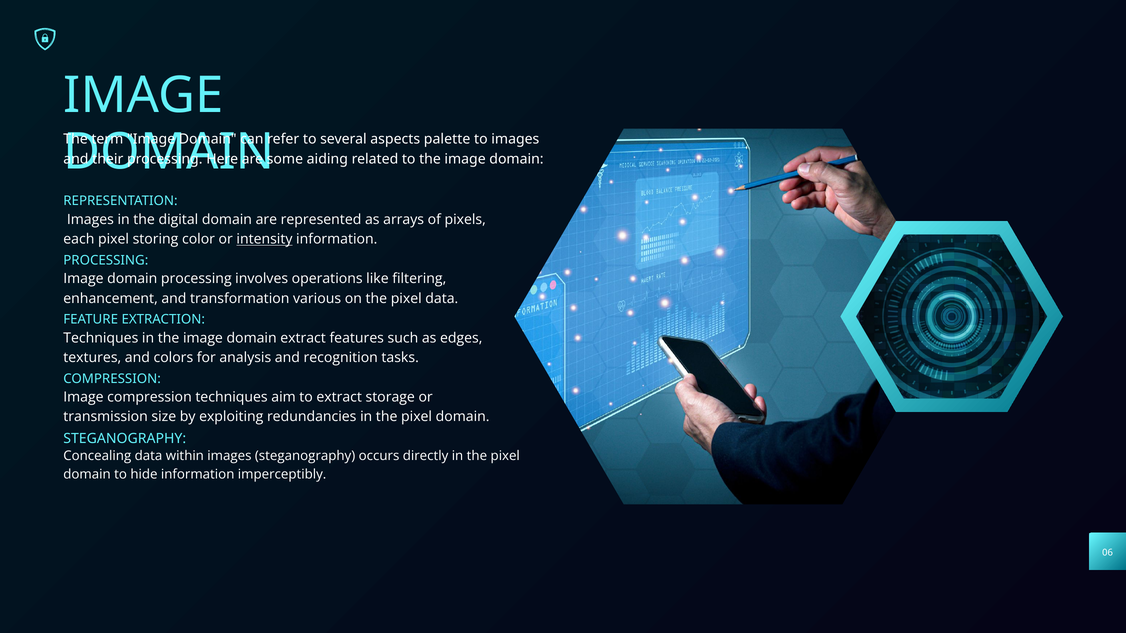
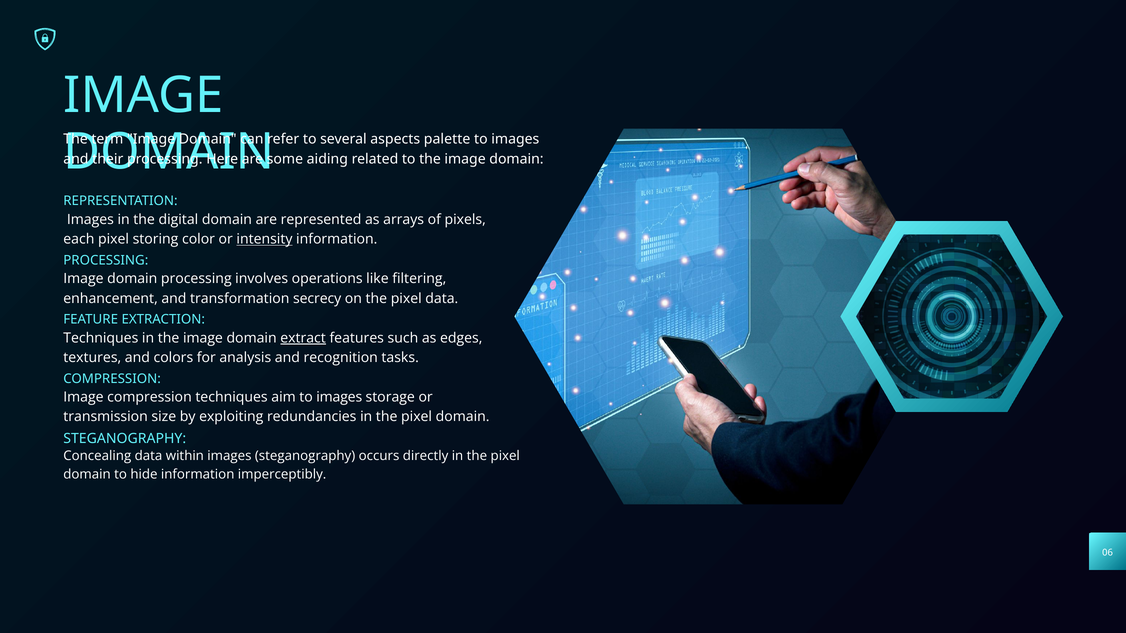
various: various -> secrecy (317, 299)
extract underline: none -> present (303, 338)
aim to extract: extract -> images (339, 397)
